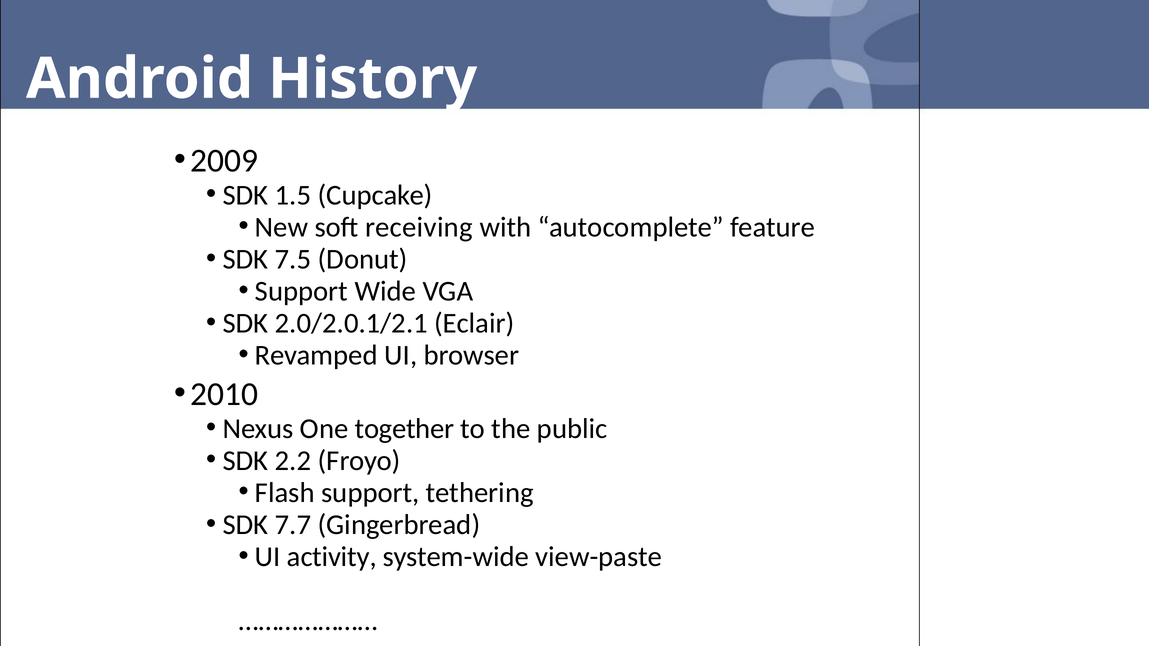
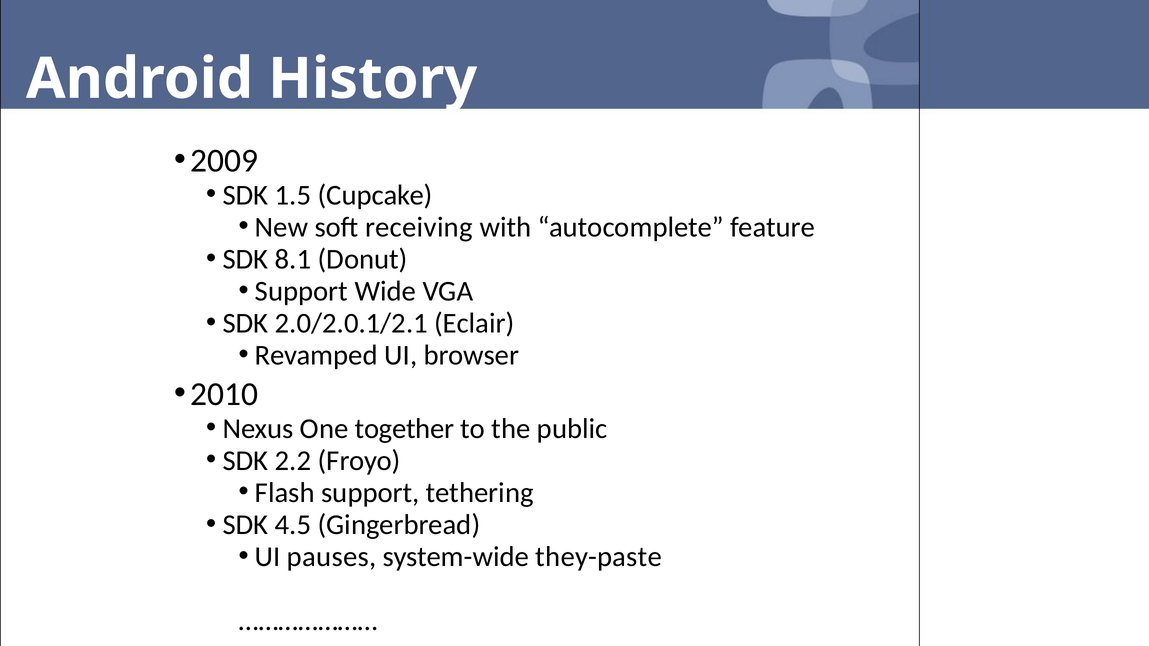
7.5: 7.5 -> 8.1 (293, 259)
7.7: 7.7 -> 4.5 (293, 525)
activity: activity -> pauses (332, 557)
view-paste: view-paste -> they-paste (599, 557)
